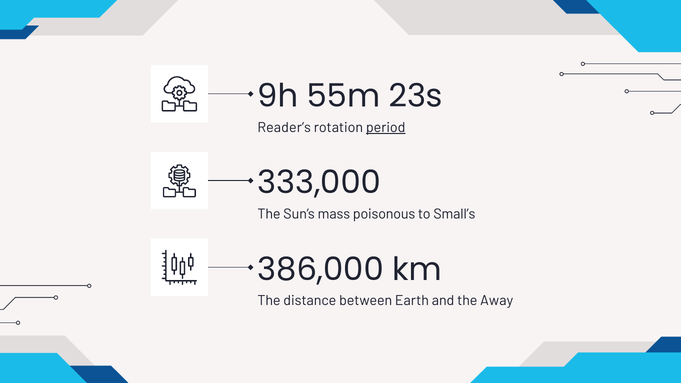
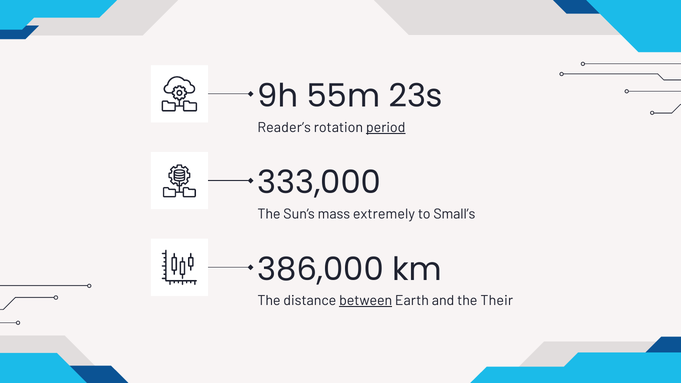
poisonous: poisonous -> extremely (384, 214)
between underline: none -> present (366, 301)
Away: Away -> Their (497, 301)
